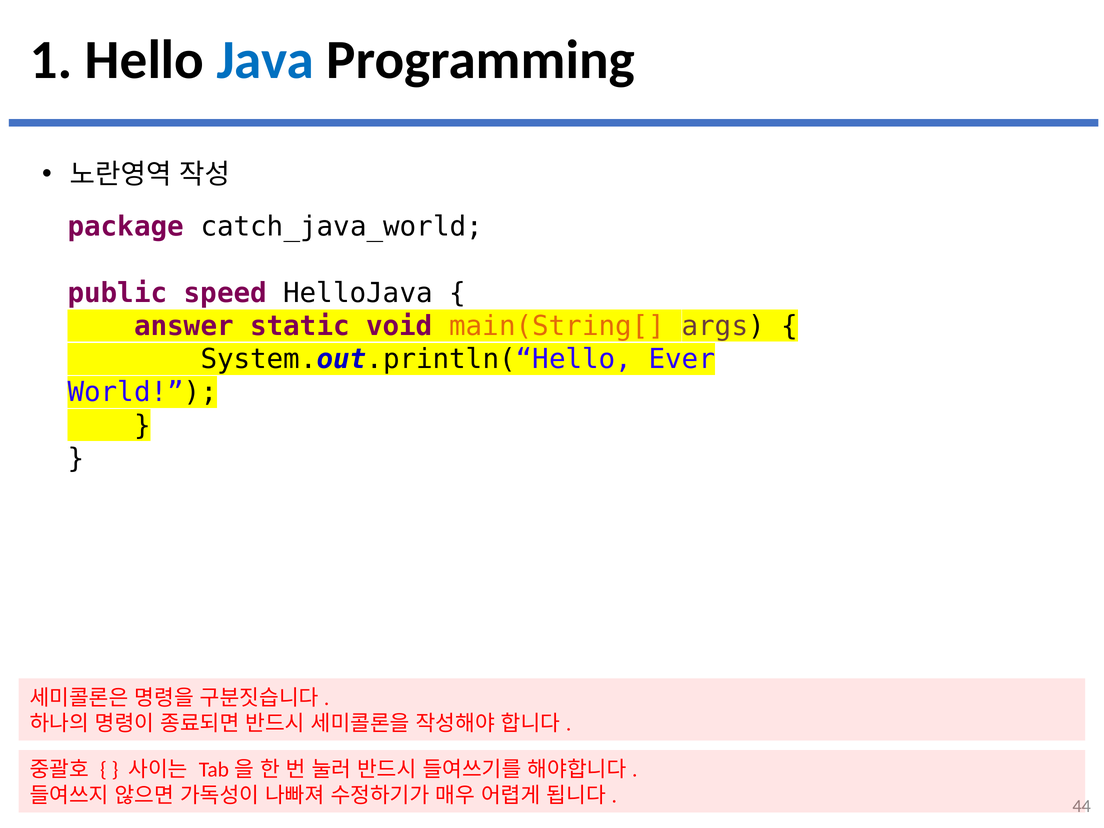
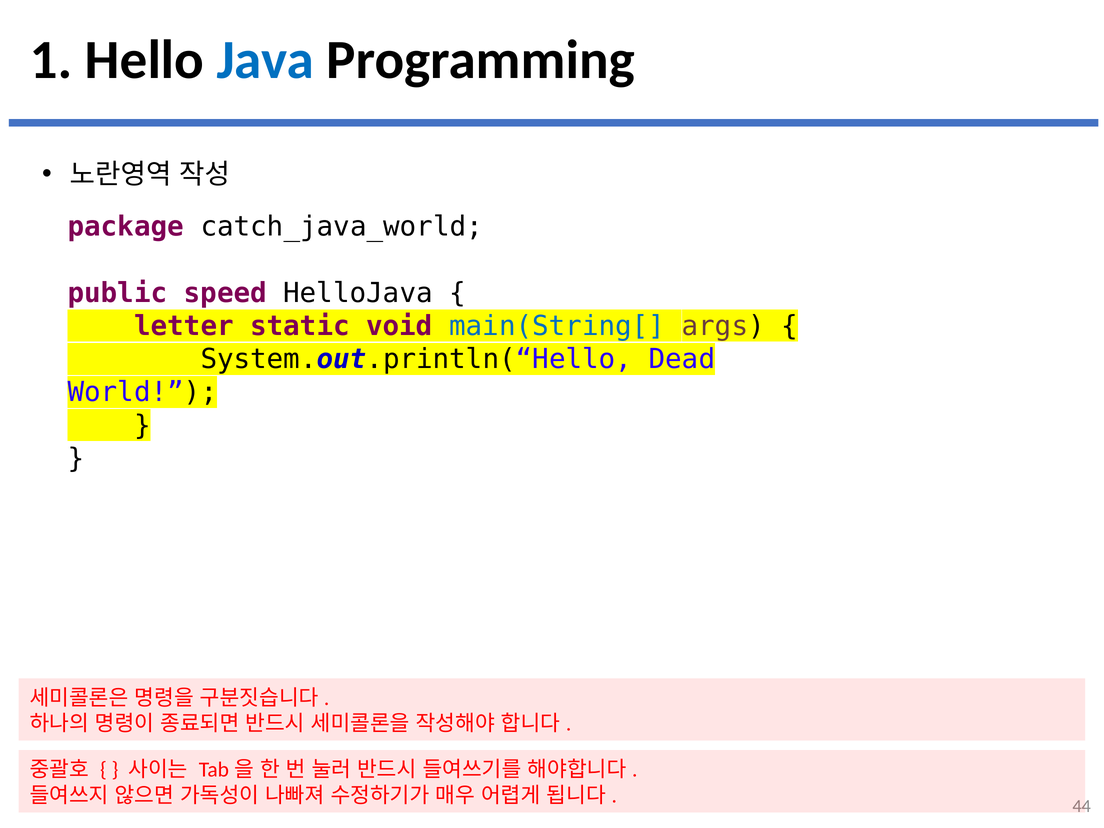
answer: answer -> letter (184, 326)
main(String[ colour: orange -> blue (557, 326)
Ever: Ever -> Dead (682, 359)
